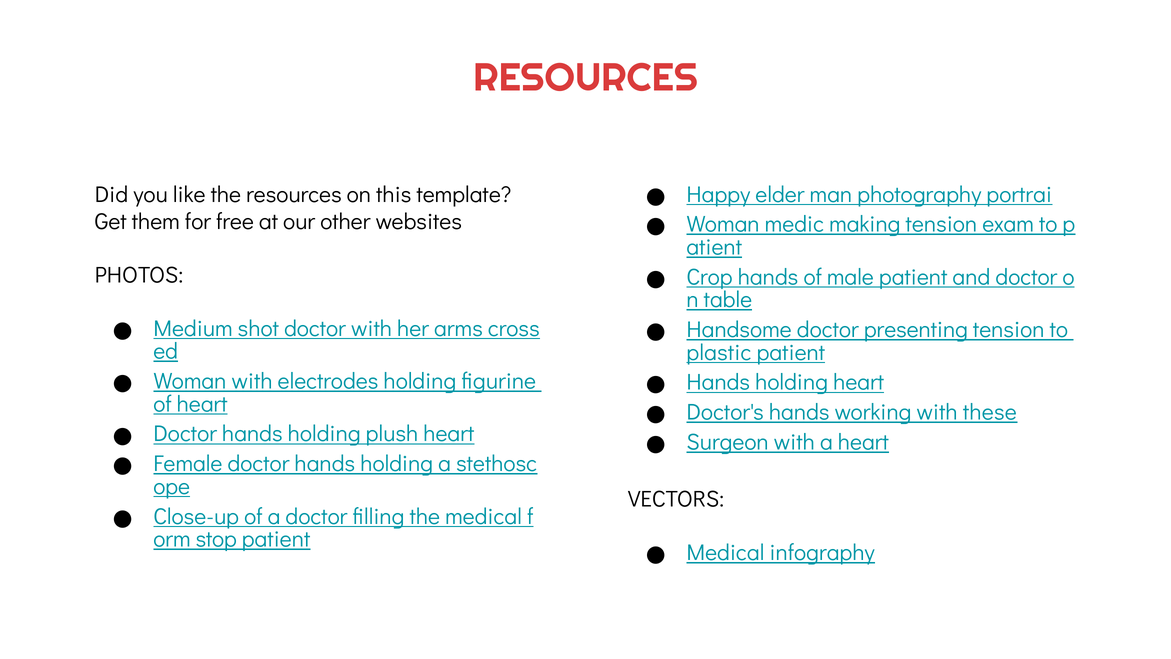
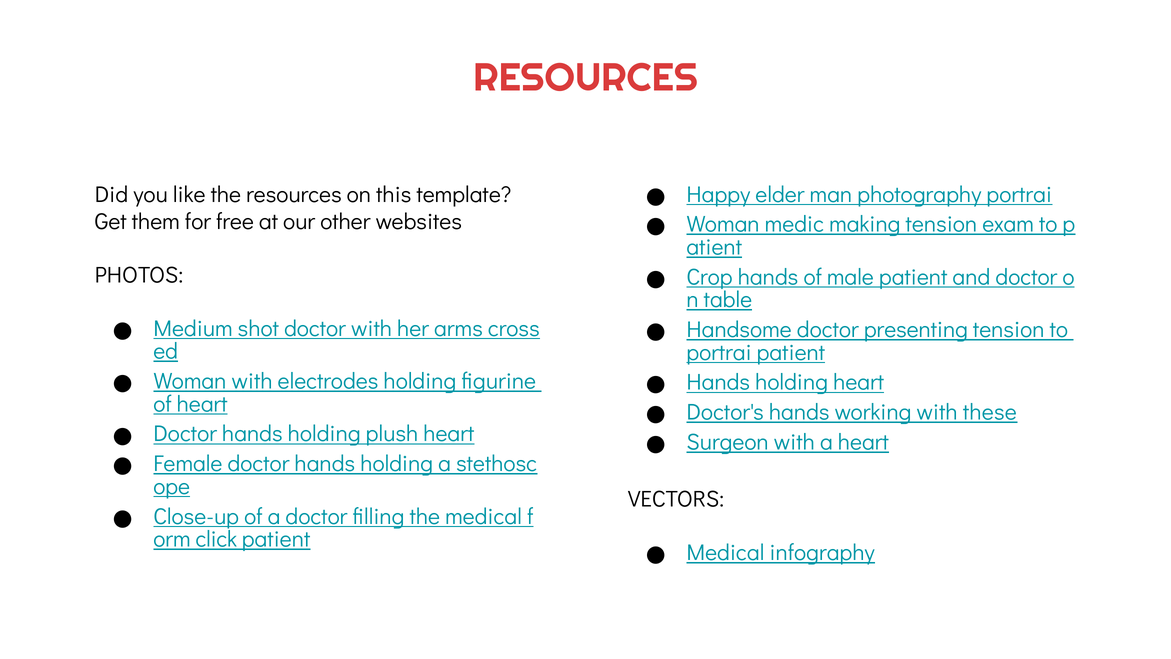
plastic: plastic -> portrai (719, 352)
stop: stop -> click (216, 539)
